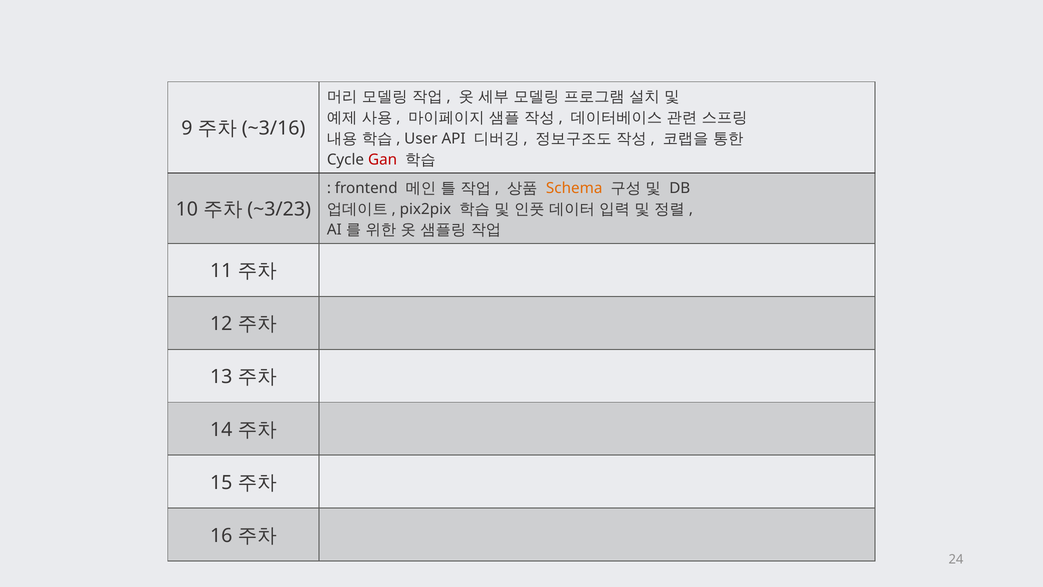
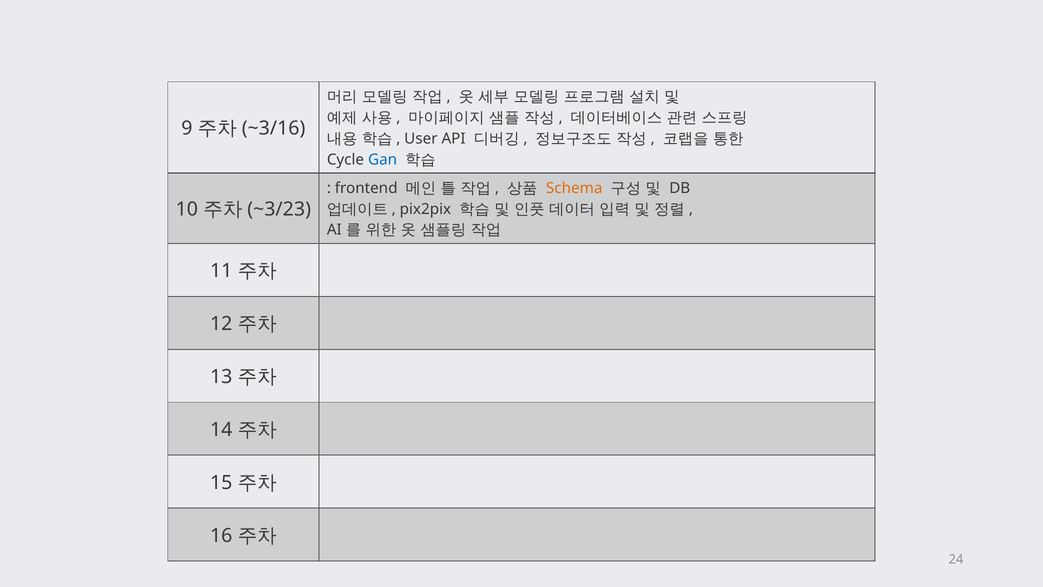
Gan colour: red -> blue (383, 159)
